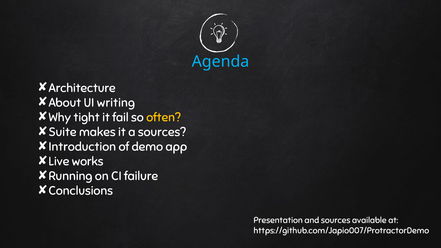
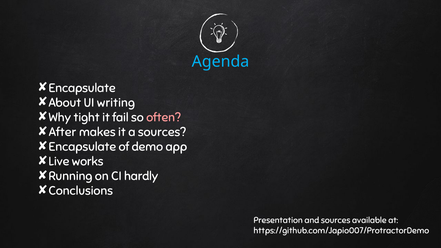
Architecture: Architecture -> Encapsulate (82, 88)
often colour: yellow -> pink (163, 117)
Suite: Suite -> After (62, 132)
Introduction: Introduction -> Encapsulate (82, 147)
failure: failure -> hardly (141, 176)
